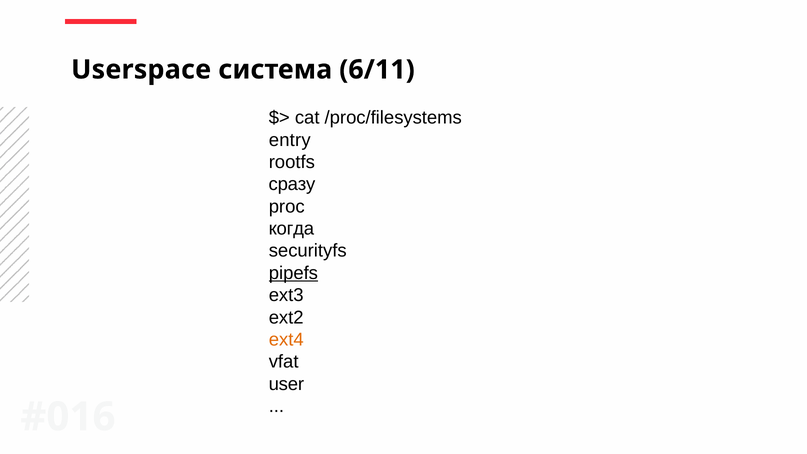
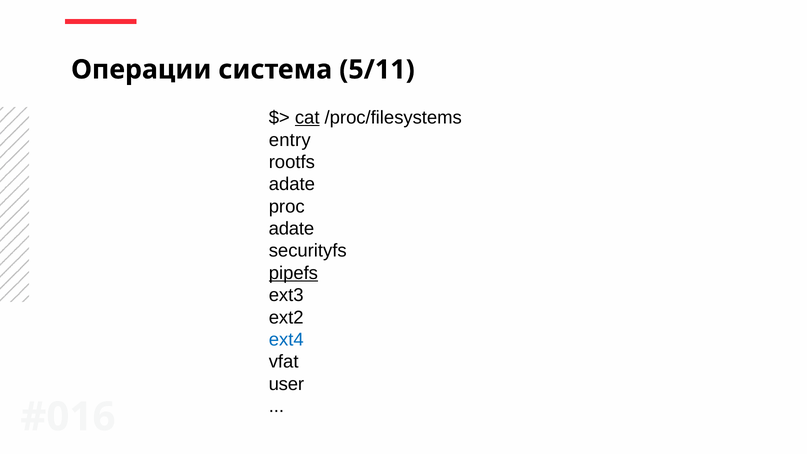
Userspace: Userspace -> Операции (141, 70)
6/11: 6/11 -> 5/11 (377, 70)
cat underline: none -> present (307, 118)
сразу: сразу -> adate (292, 184)
когда: когда -> adate (291, 229)
ext4 colour: orange -> blue (286, 340)
